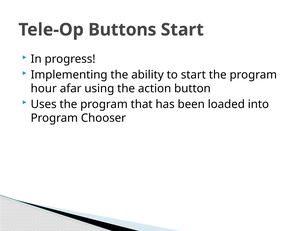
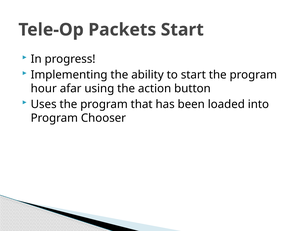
Buttons: Buttons -> Packets (122, 30)
